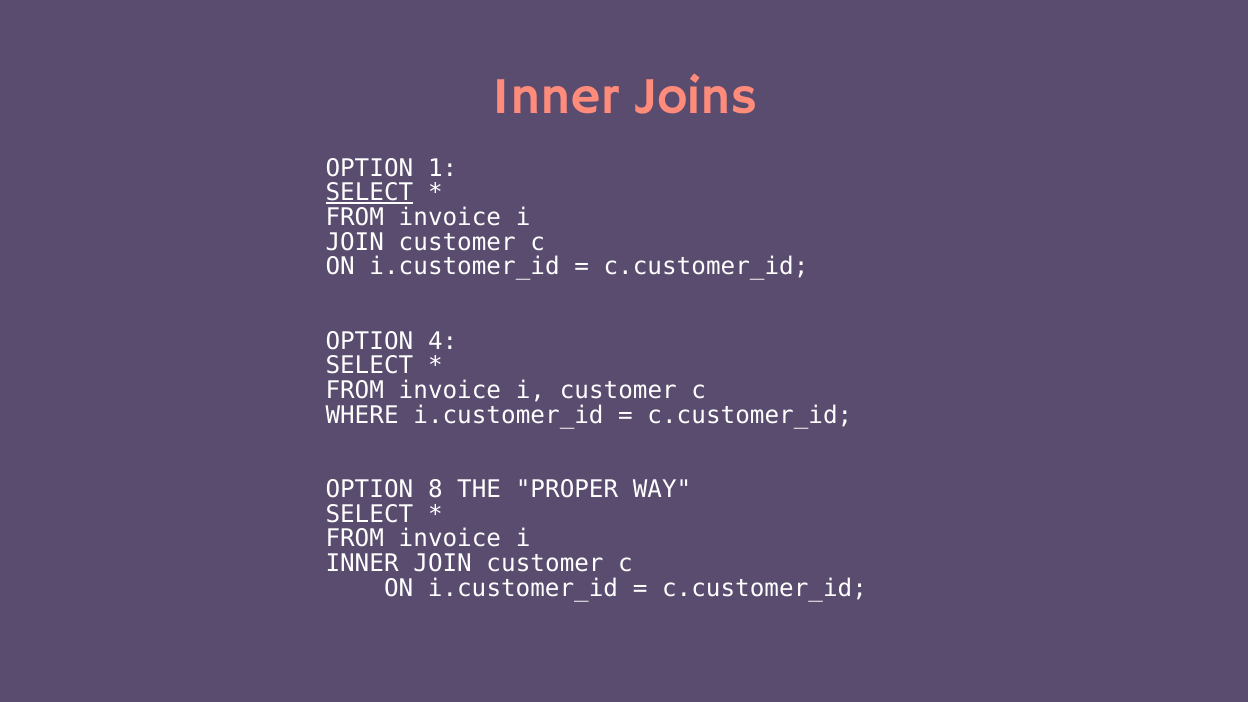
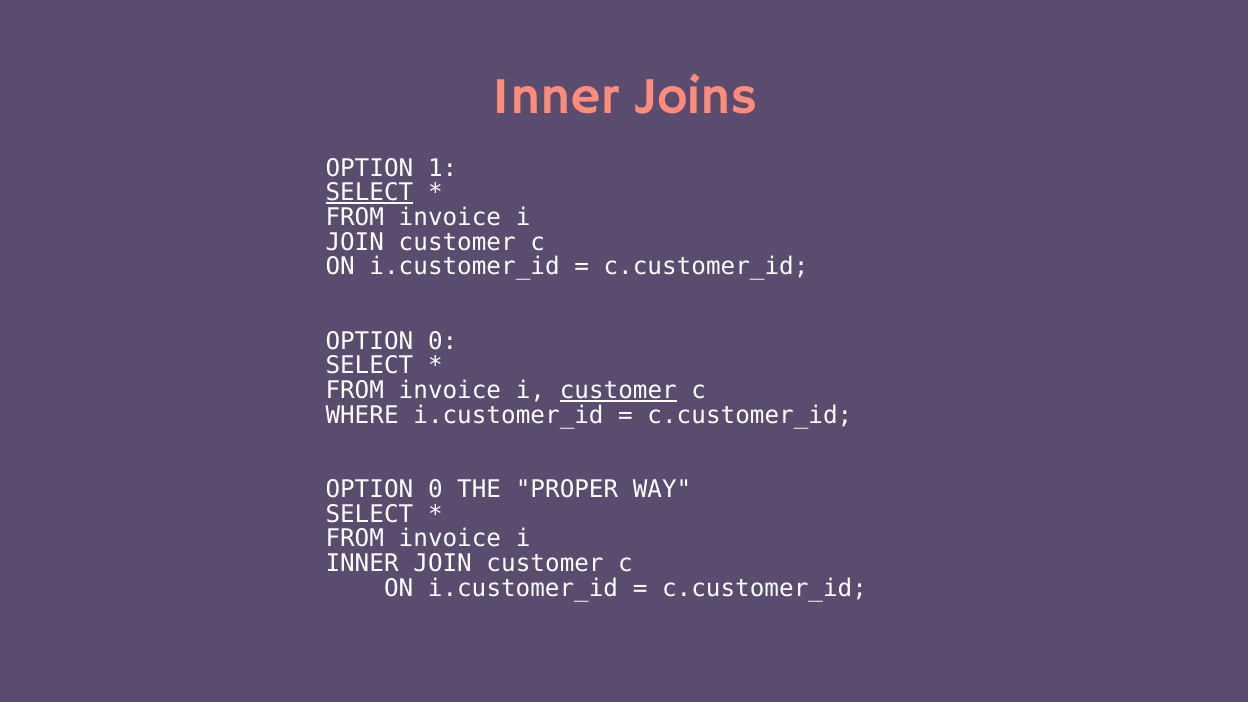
4: 4 -> 0 (443, 341)
customer underline: none -> present (618, 390)
8: 8 -> 0 (435, 489)
